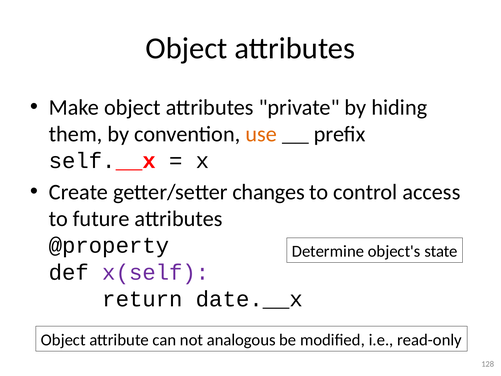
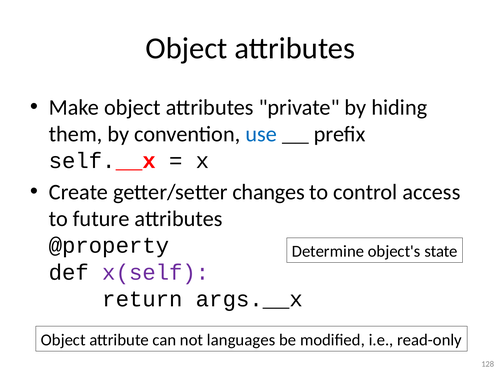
use colour: orange -> blue (261, 134)
date.__x: date.__x -> args.__x (249, 299)
analogous: analogous -> languages (241, 340)
